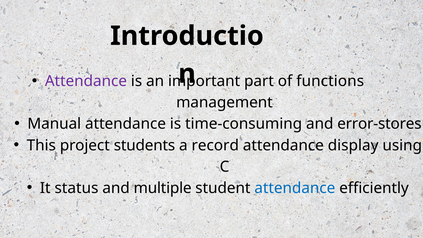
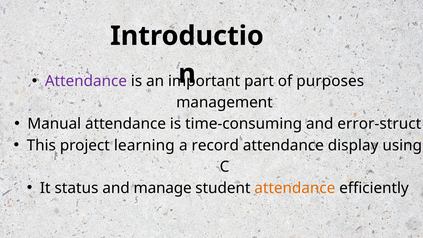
functions: functions -> purposes (330, 81)
error-stores: error-stores -> error-struct (379, 124)
students: students -> learning (144, 145)
multiple: multiple -> manage (163, 188)
attendance colour: blue -> orange (295, 188)
